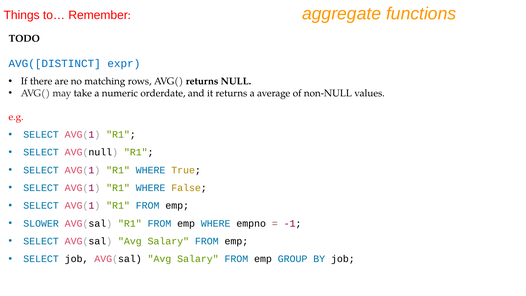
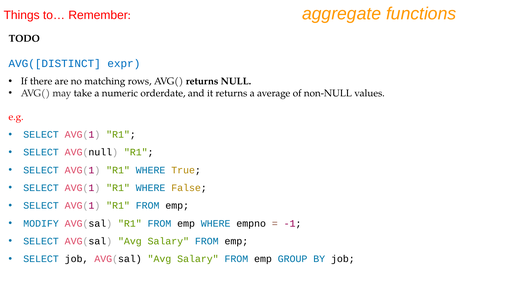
SLOWER: SLOWER -> MODIFY (41, 223)
